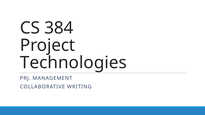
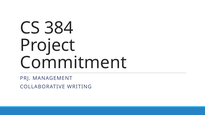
Technologies: Technologies -> Commitment (73, 63)
